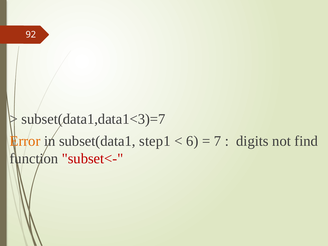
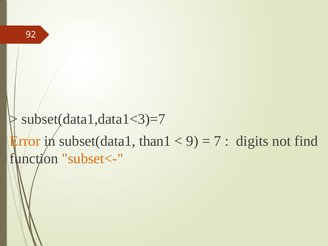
step1: step1 -> than1 (155, 141)
6: 6 -> 9 (192, 141)
subset<- colour: red -> orange (93, 159)
